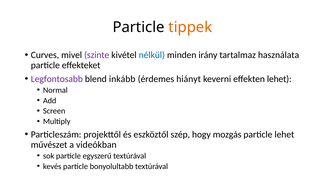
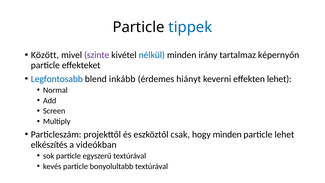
tippek colour: orange -> blue (190, 27)
Curves: Curves -> Között (45, 55)
használata: használata -> képernyőn (279, 55)
Legfontosabb colour: purple -> blue (57, 79)
szép: szép -> csak (180, 134)
hogy mozgás: mozgás -> minden (227, 134)
művészet: művészet -> elkészítés (49, 145)
